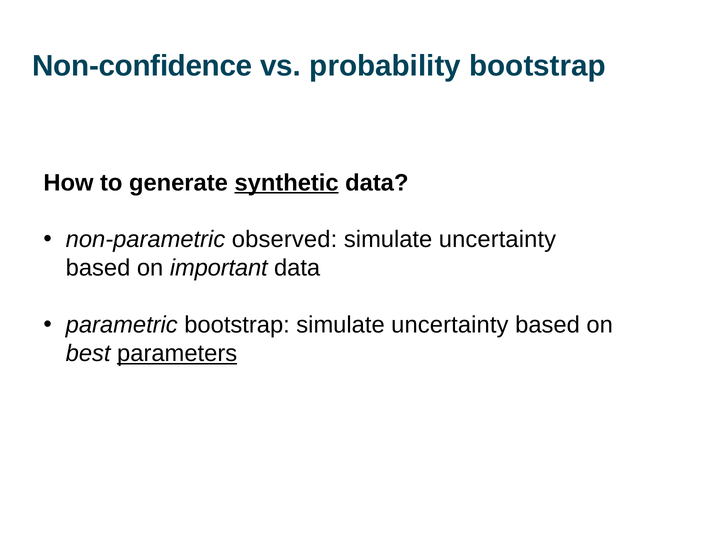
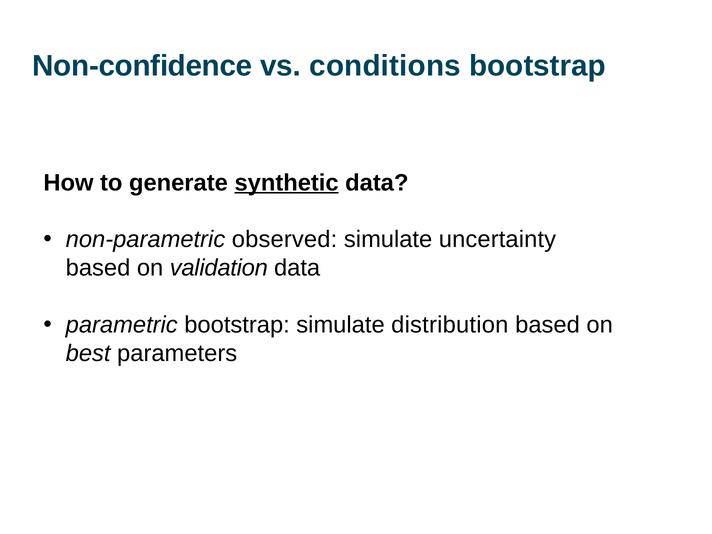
probability: probability -> conditions (385, 66)
important: important -> validation (219, 268)
bootstrap simulate uncertainty: uncertainty -> distribution (450, 325)
parameters underline: present -> none (177, 354)
